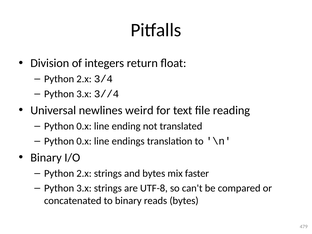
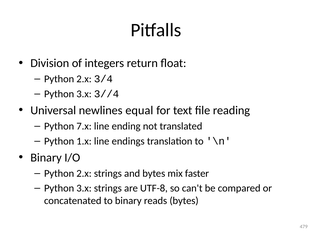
weird: weird -> equal (139, 110)
0.x: 0.x -> 7.x (84, 126)
0.x: 0.x -> 1.x (84, 141)
